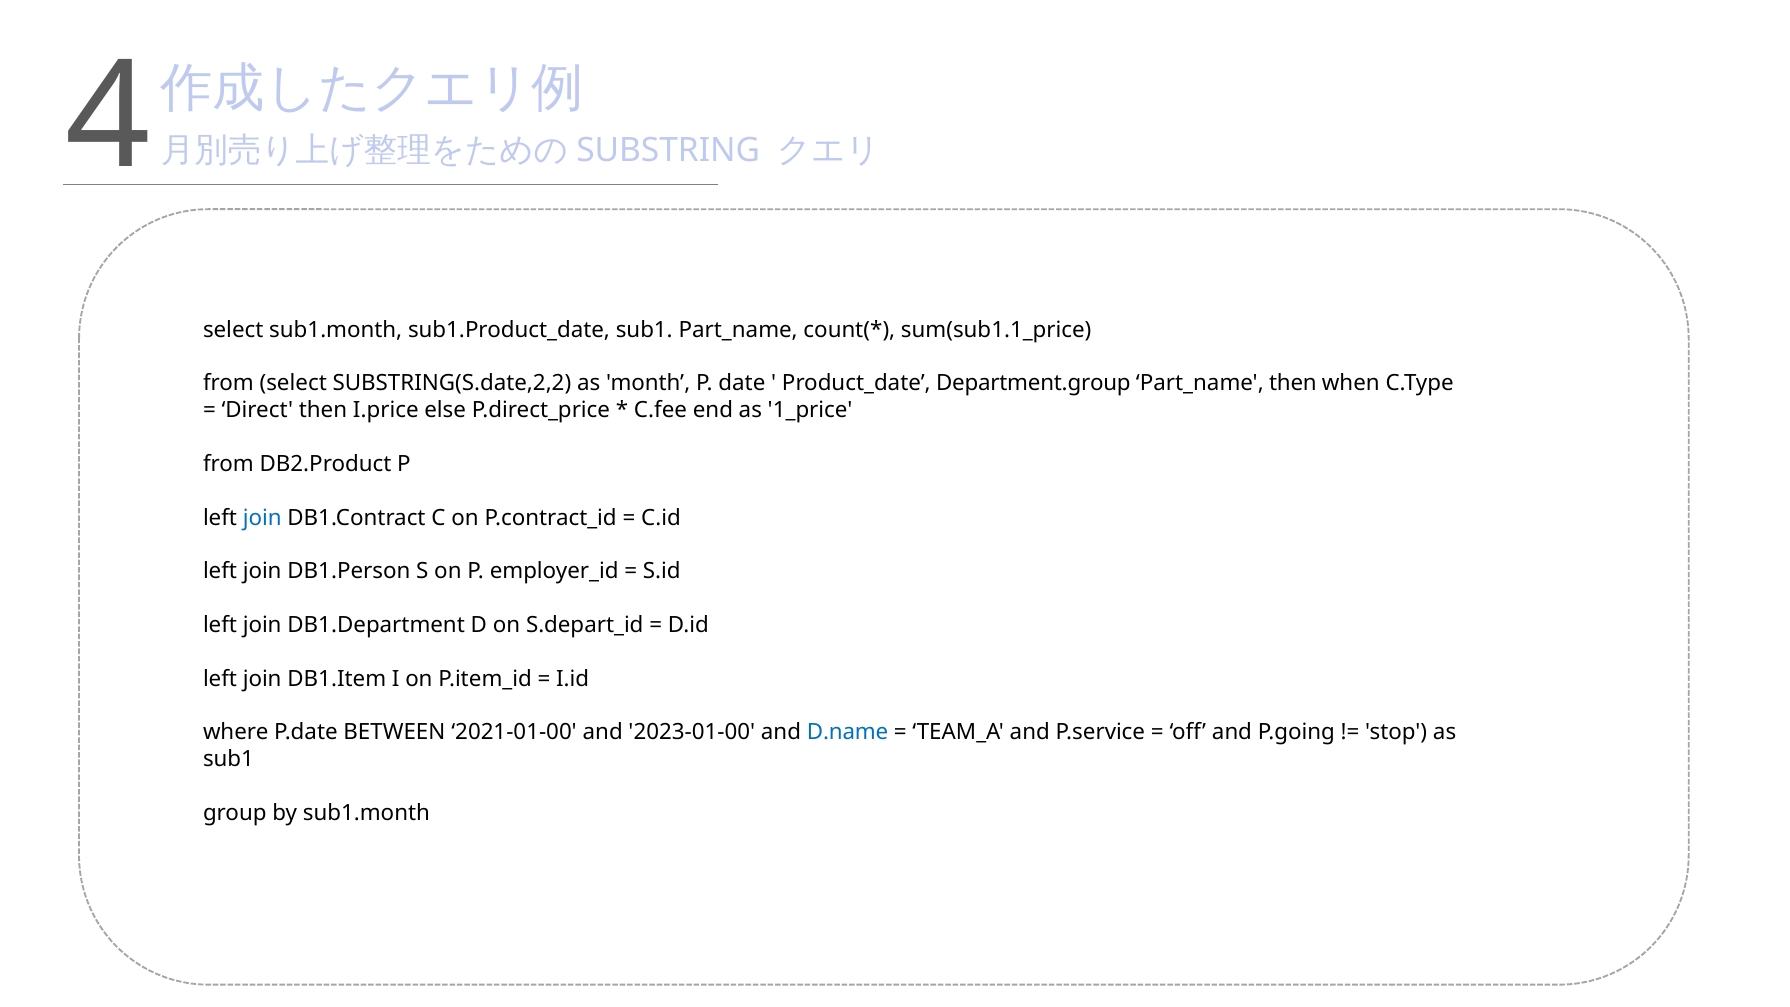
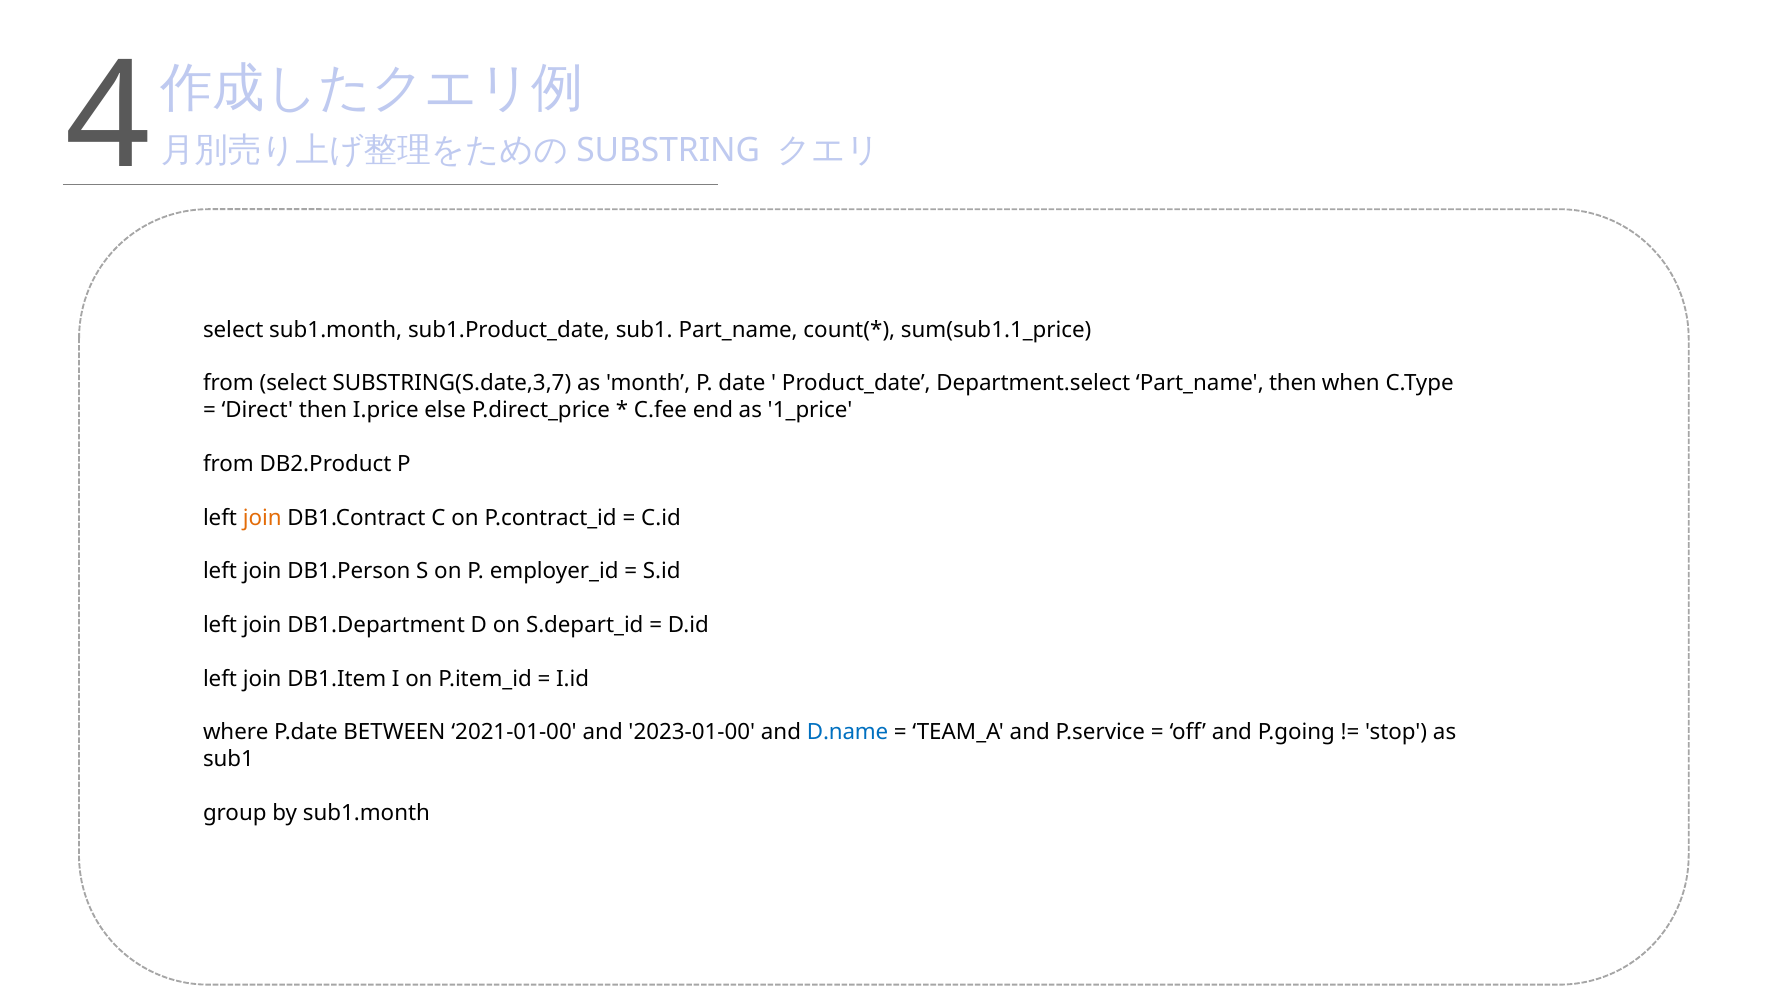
SUBSTRING(S.date,2,2: SUBSTRING(S.date,2,2 -> SUBSTRING(S.date,3,7 (452, 383)
Department.group: Department.group -> Department.select (1033, 383)
join colour: blue -> orange (262, 518)
